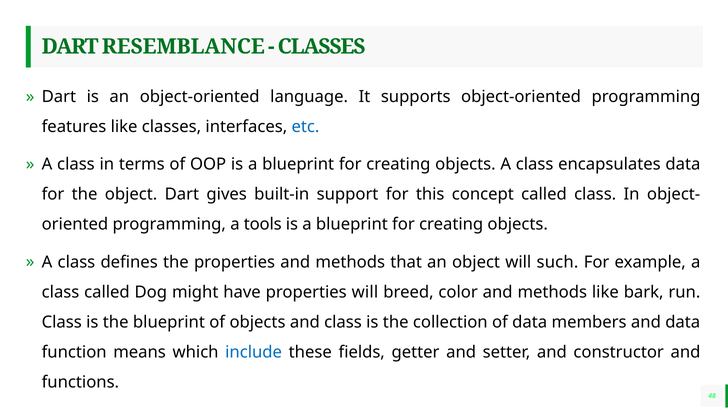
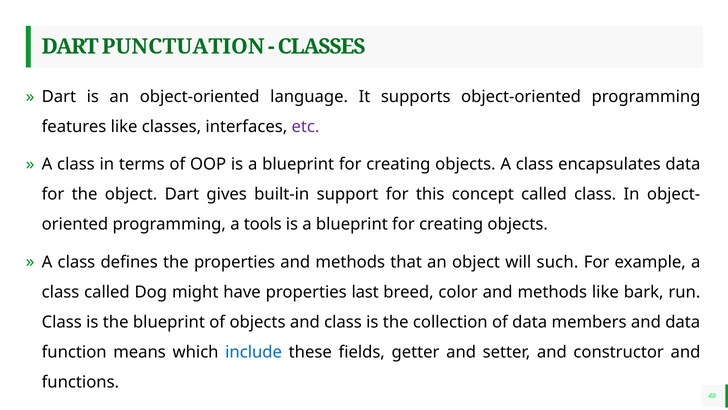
RESEMBLANCE: RESEMBLANCE -> PUNCTUATION (183, 46)
etc colour: blue -> purple (305, 127)
properties will: will -> last (365, 292)
